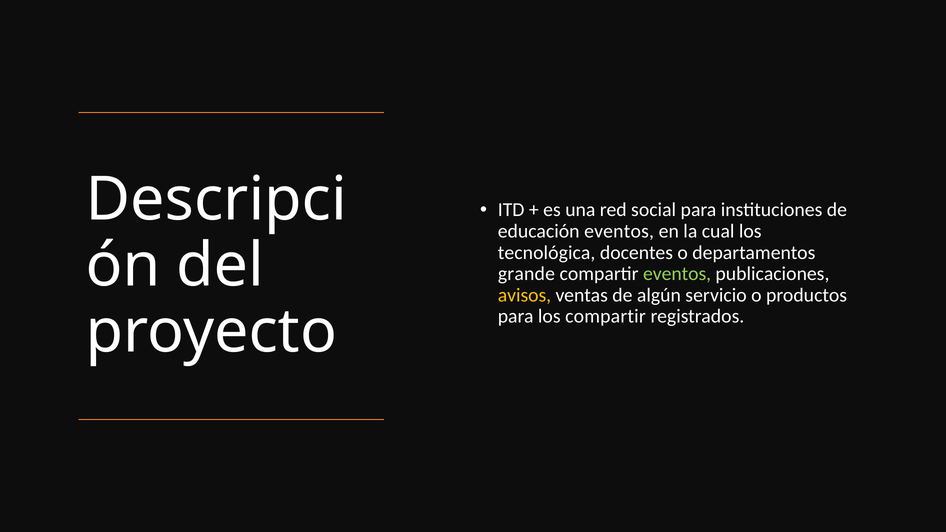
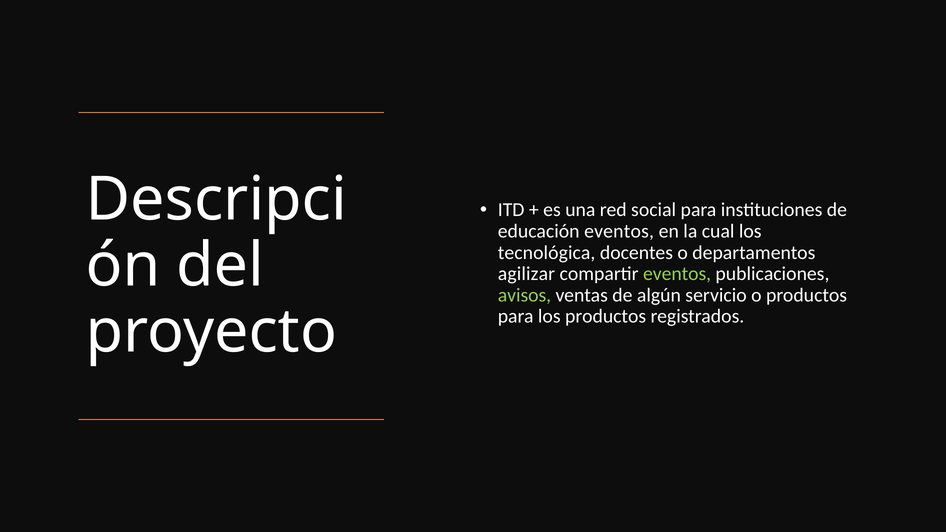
grande: grande -> agilizar (526, 274)
avisos colour: yellow -> light green (524, 295)
los compartir: compartir -> productos (606, 317)
